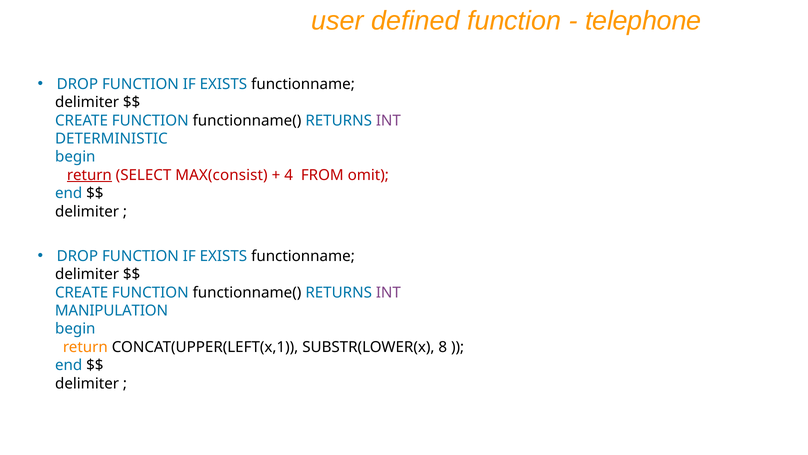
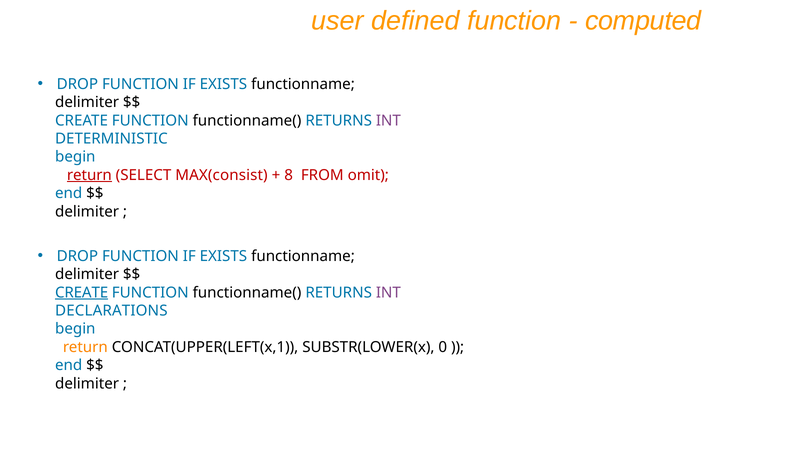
telephone: telephone -> computed (643, 21)
4: 4 -> 8 (289, 175)
CREATE underline: none -> present (82, 292)
MANIPULATION: MANIPULATION -> DECLARATIONS (111, 310)
8: 8 -> 0 (443, 347)
